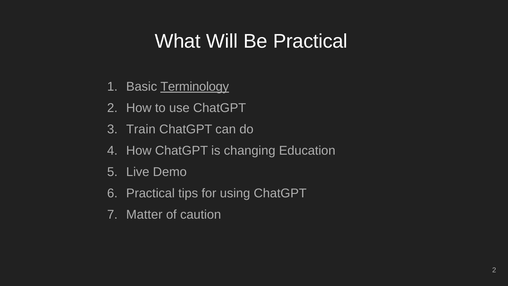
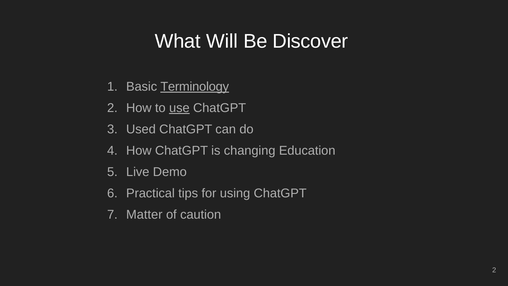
Be Practical: Practical -> Discover (310, 41)
use underline: none -> present (179, 108)
Train: Train -> Used (141, 129)
